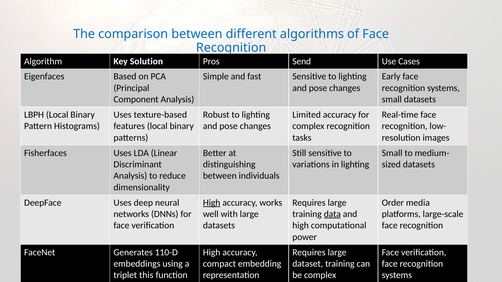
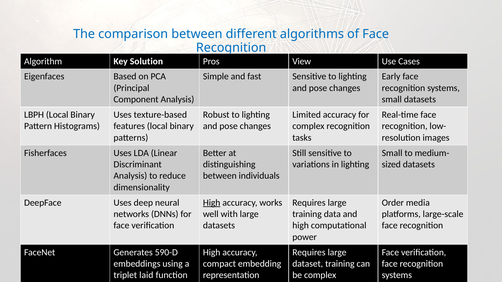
Send: Send -> View (302, 61)
data underline: present -> none (332, 214)
110-D: 110-D -> 590-D (166, 253)
this: this -> laid (146, 276)
